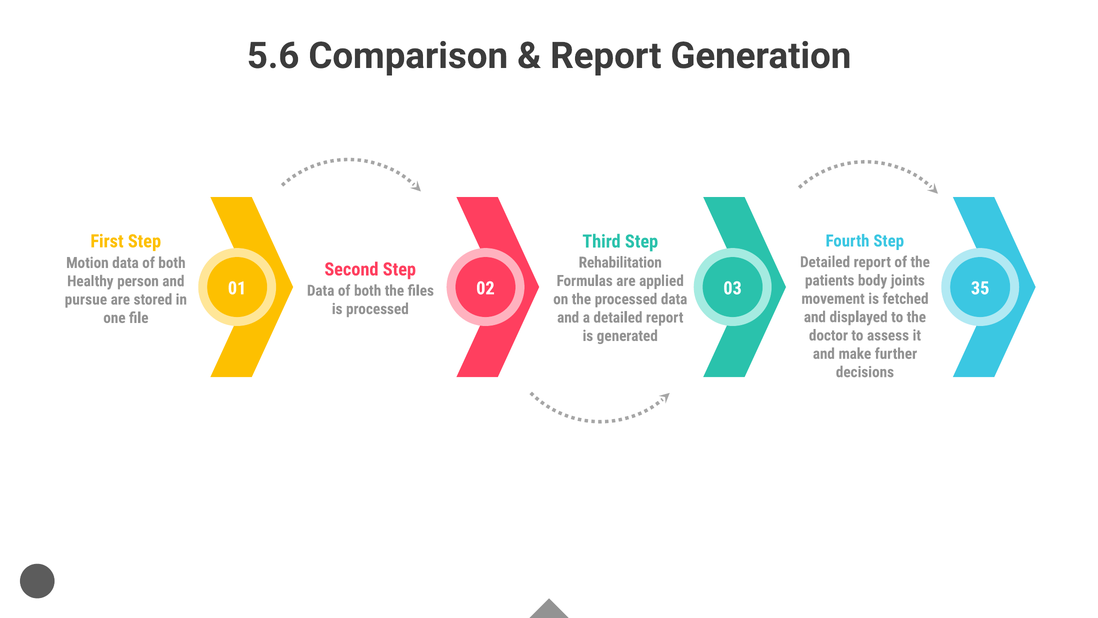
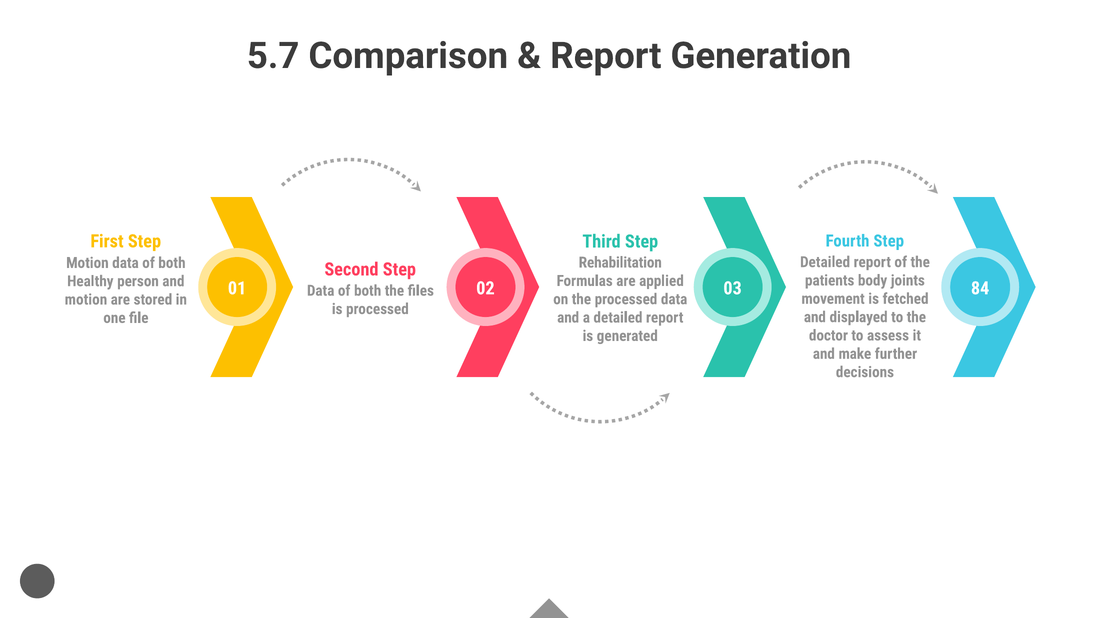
5.6: 5.6 -> 5.7 (273, 56)
35: 35 -> 84 (980, 288)
pursue: pursue -> motion (86, 299)
